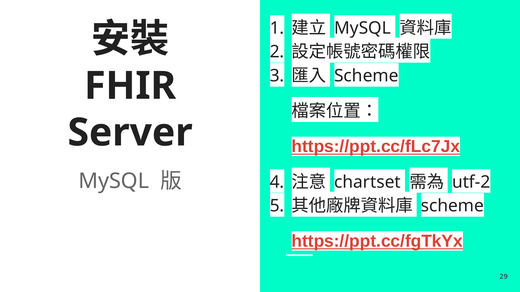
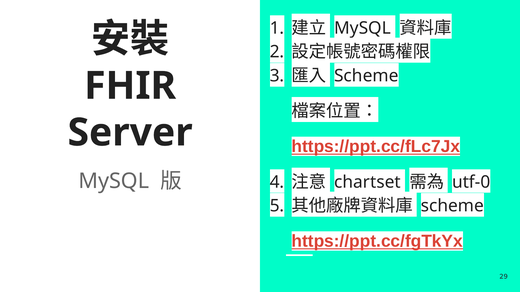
utf-2: utf-2 -> utf-0 (471, 182)
